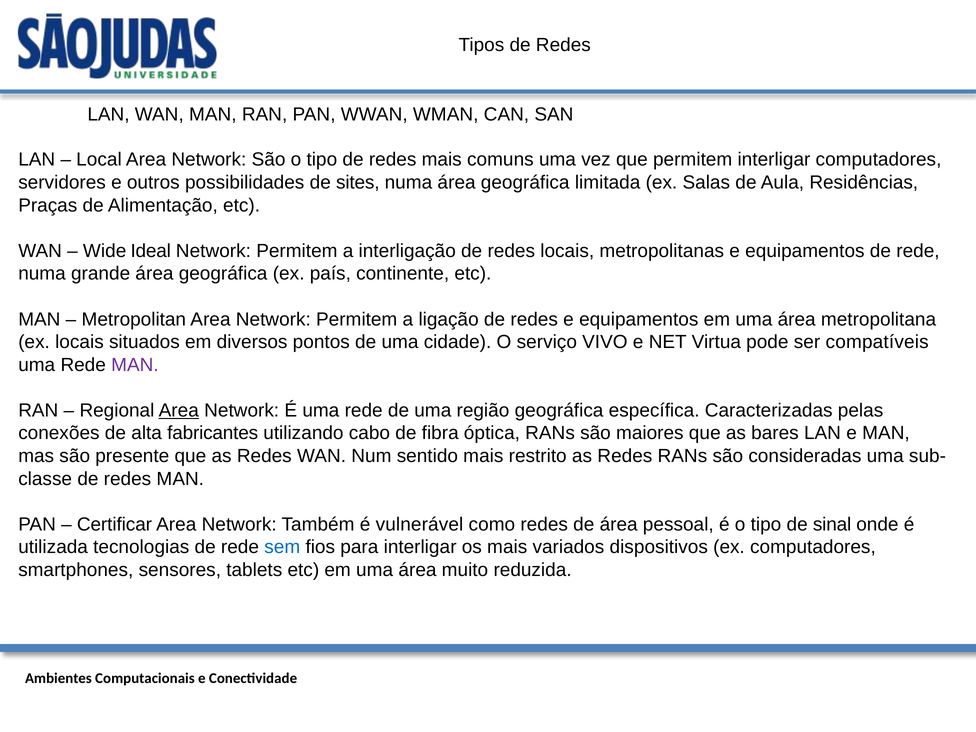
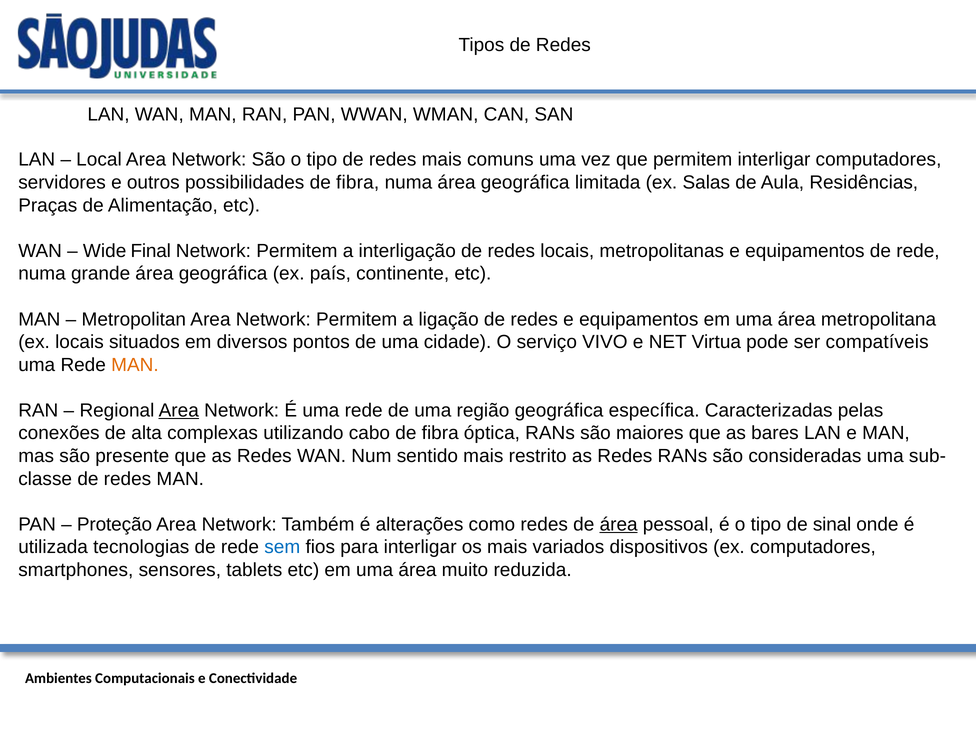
sites: sites -> fibra (358, 183)
Ideal: Ideal -> Final (151, 251)
MAN colour: purple -> orange (135, 365)
fabricantes: fabricantes -> complexas (213, 433)
Certificar: Certificar -> Proteção (114, 524)
vulnerável: vulnerável -> alterações (420, 524)
área underline: none -> present (619, 524)
